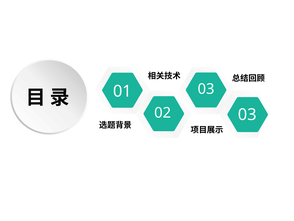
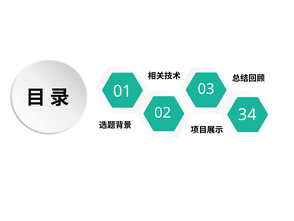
02 03: 03 -> 34 (247, 114)
